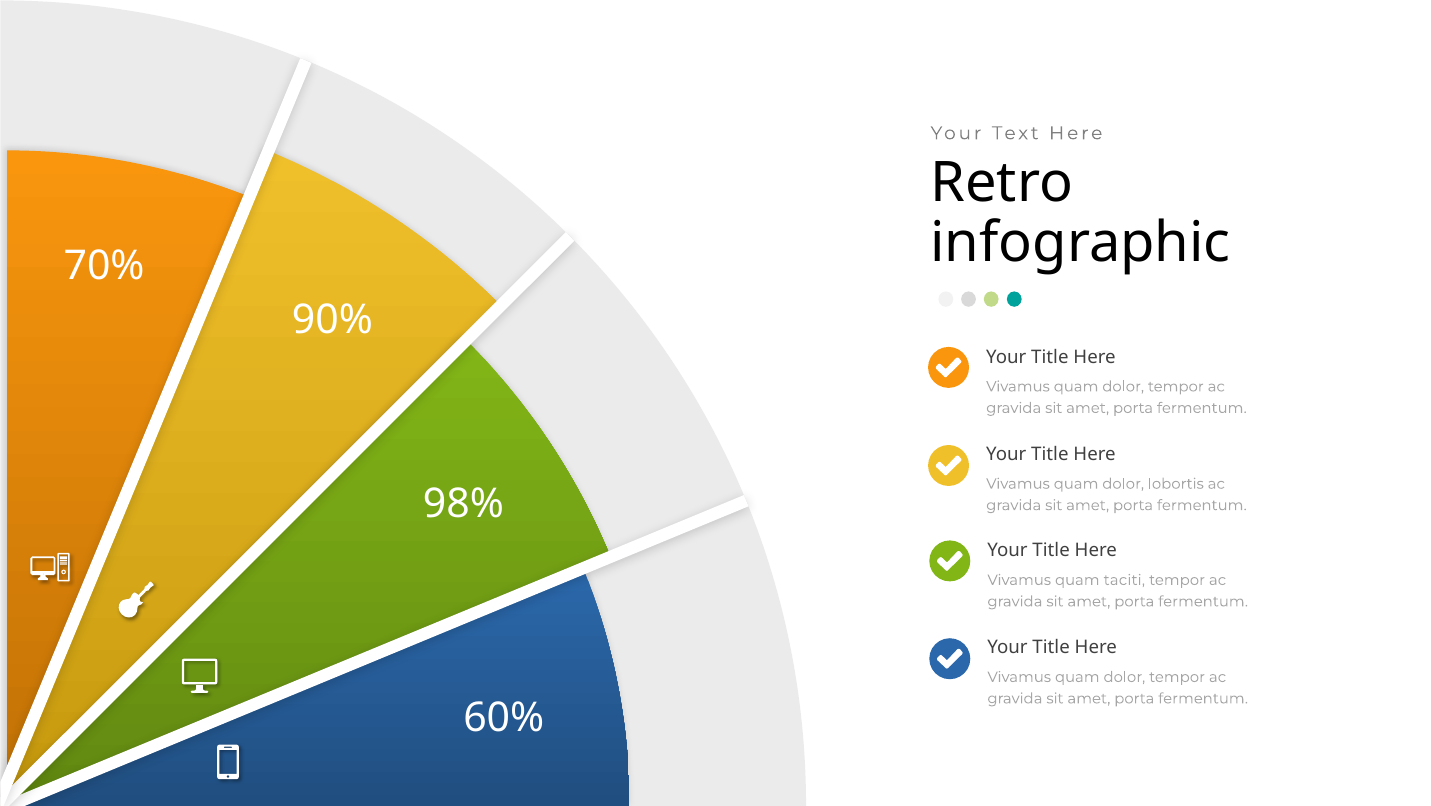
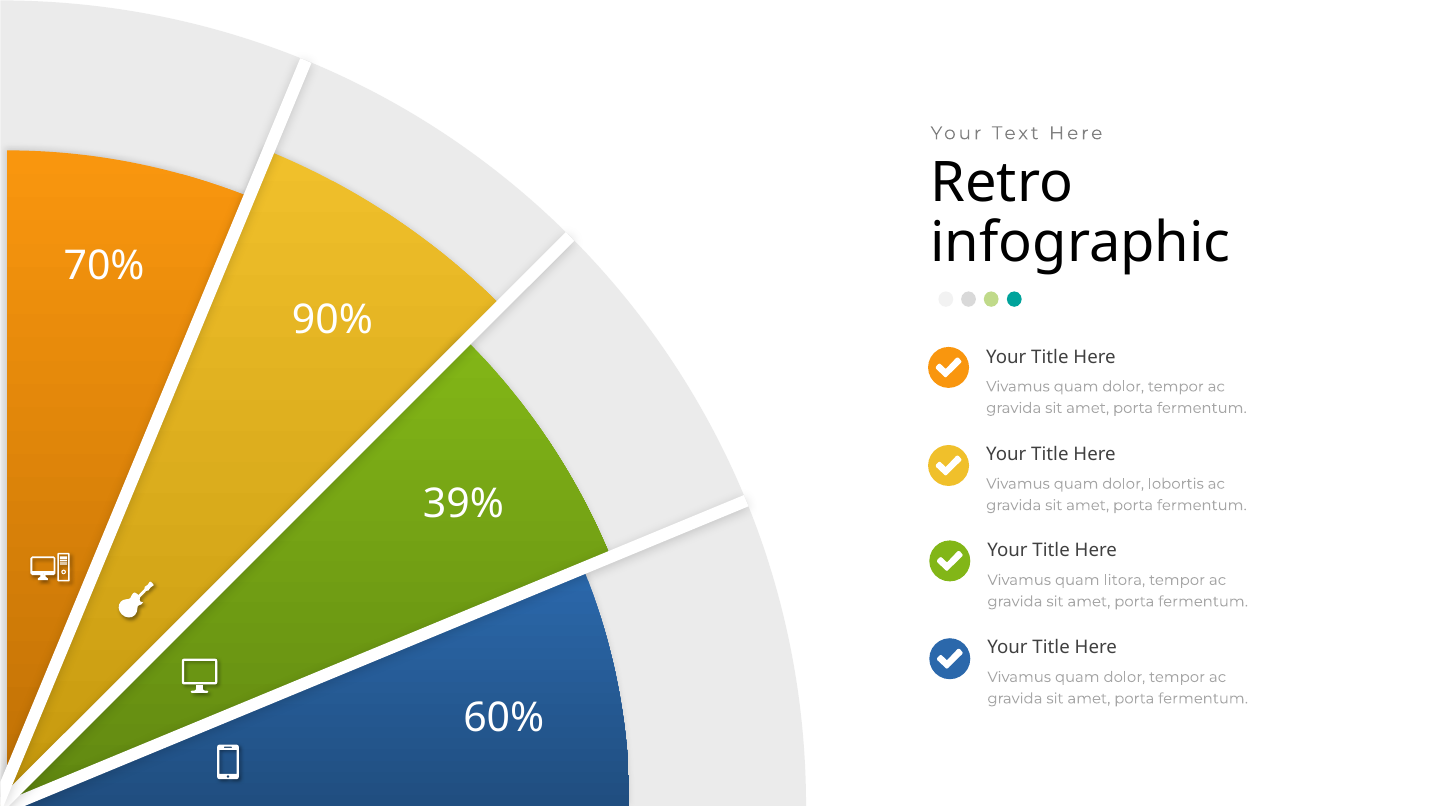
98%: 98% -> 39% (463, 504)
taciti: taciti -> litora (1124, 580)
